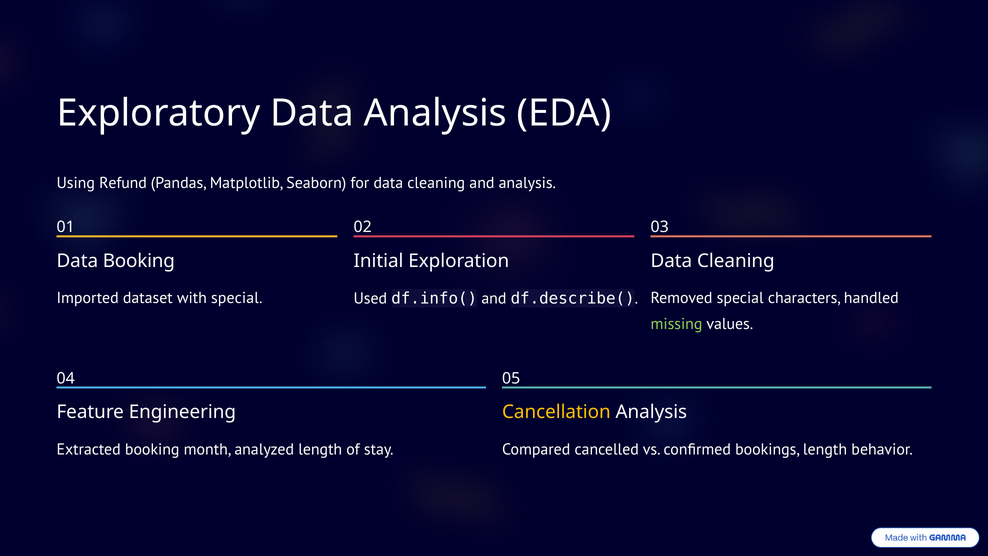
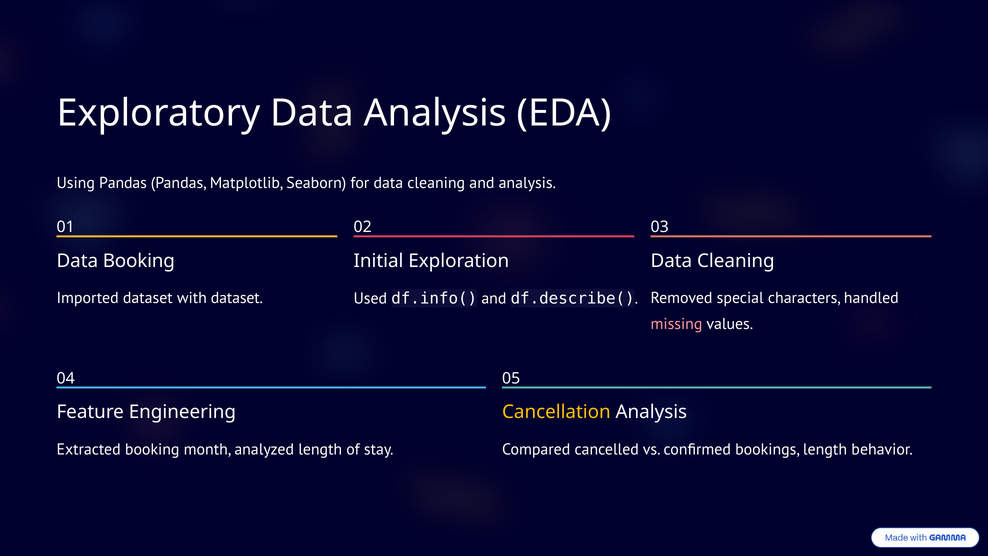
Using Refund: Refund -> Pandas (123, 183)
with special: special -> dataset (237, 298)
missing colour: light green -> pink (677, 324)
